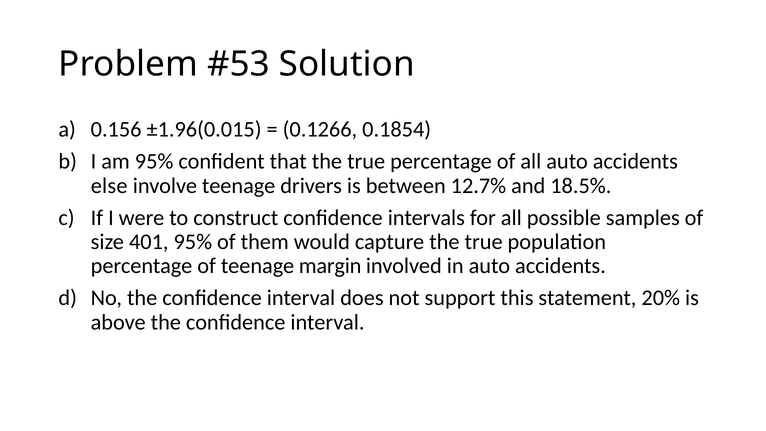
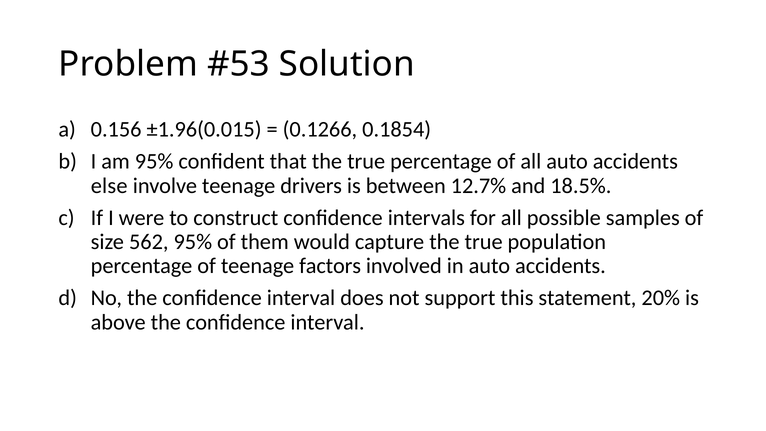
401: 401 -> 562 (149, 242)
margin: margin -> factors (330, 266)
